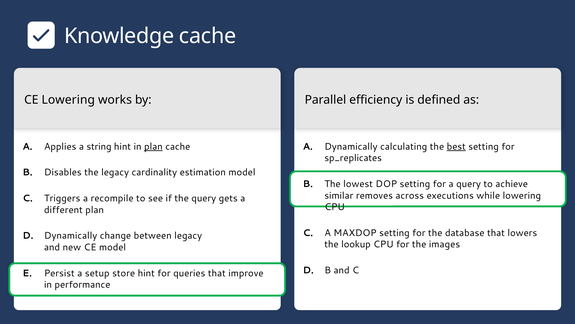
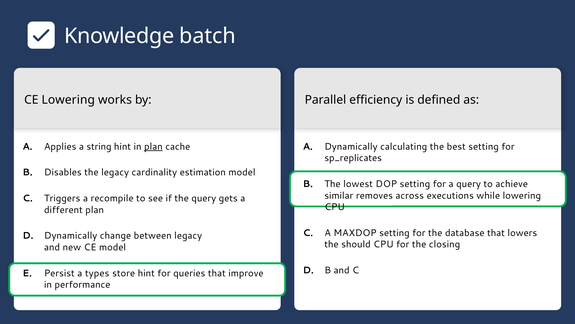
Knowledge cache: cache -> batch (208, 36)
best underline: present -> none (456, 146)
lookup: lookup -> should (356, 244)
images: images -> closing (445, 244)
setup: setup -> types (97, 273)
